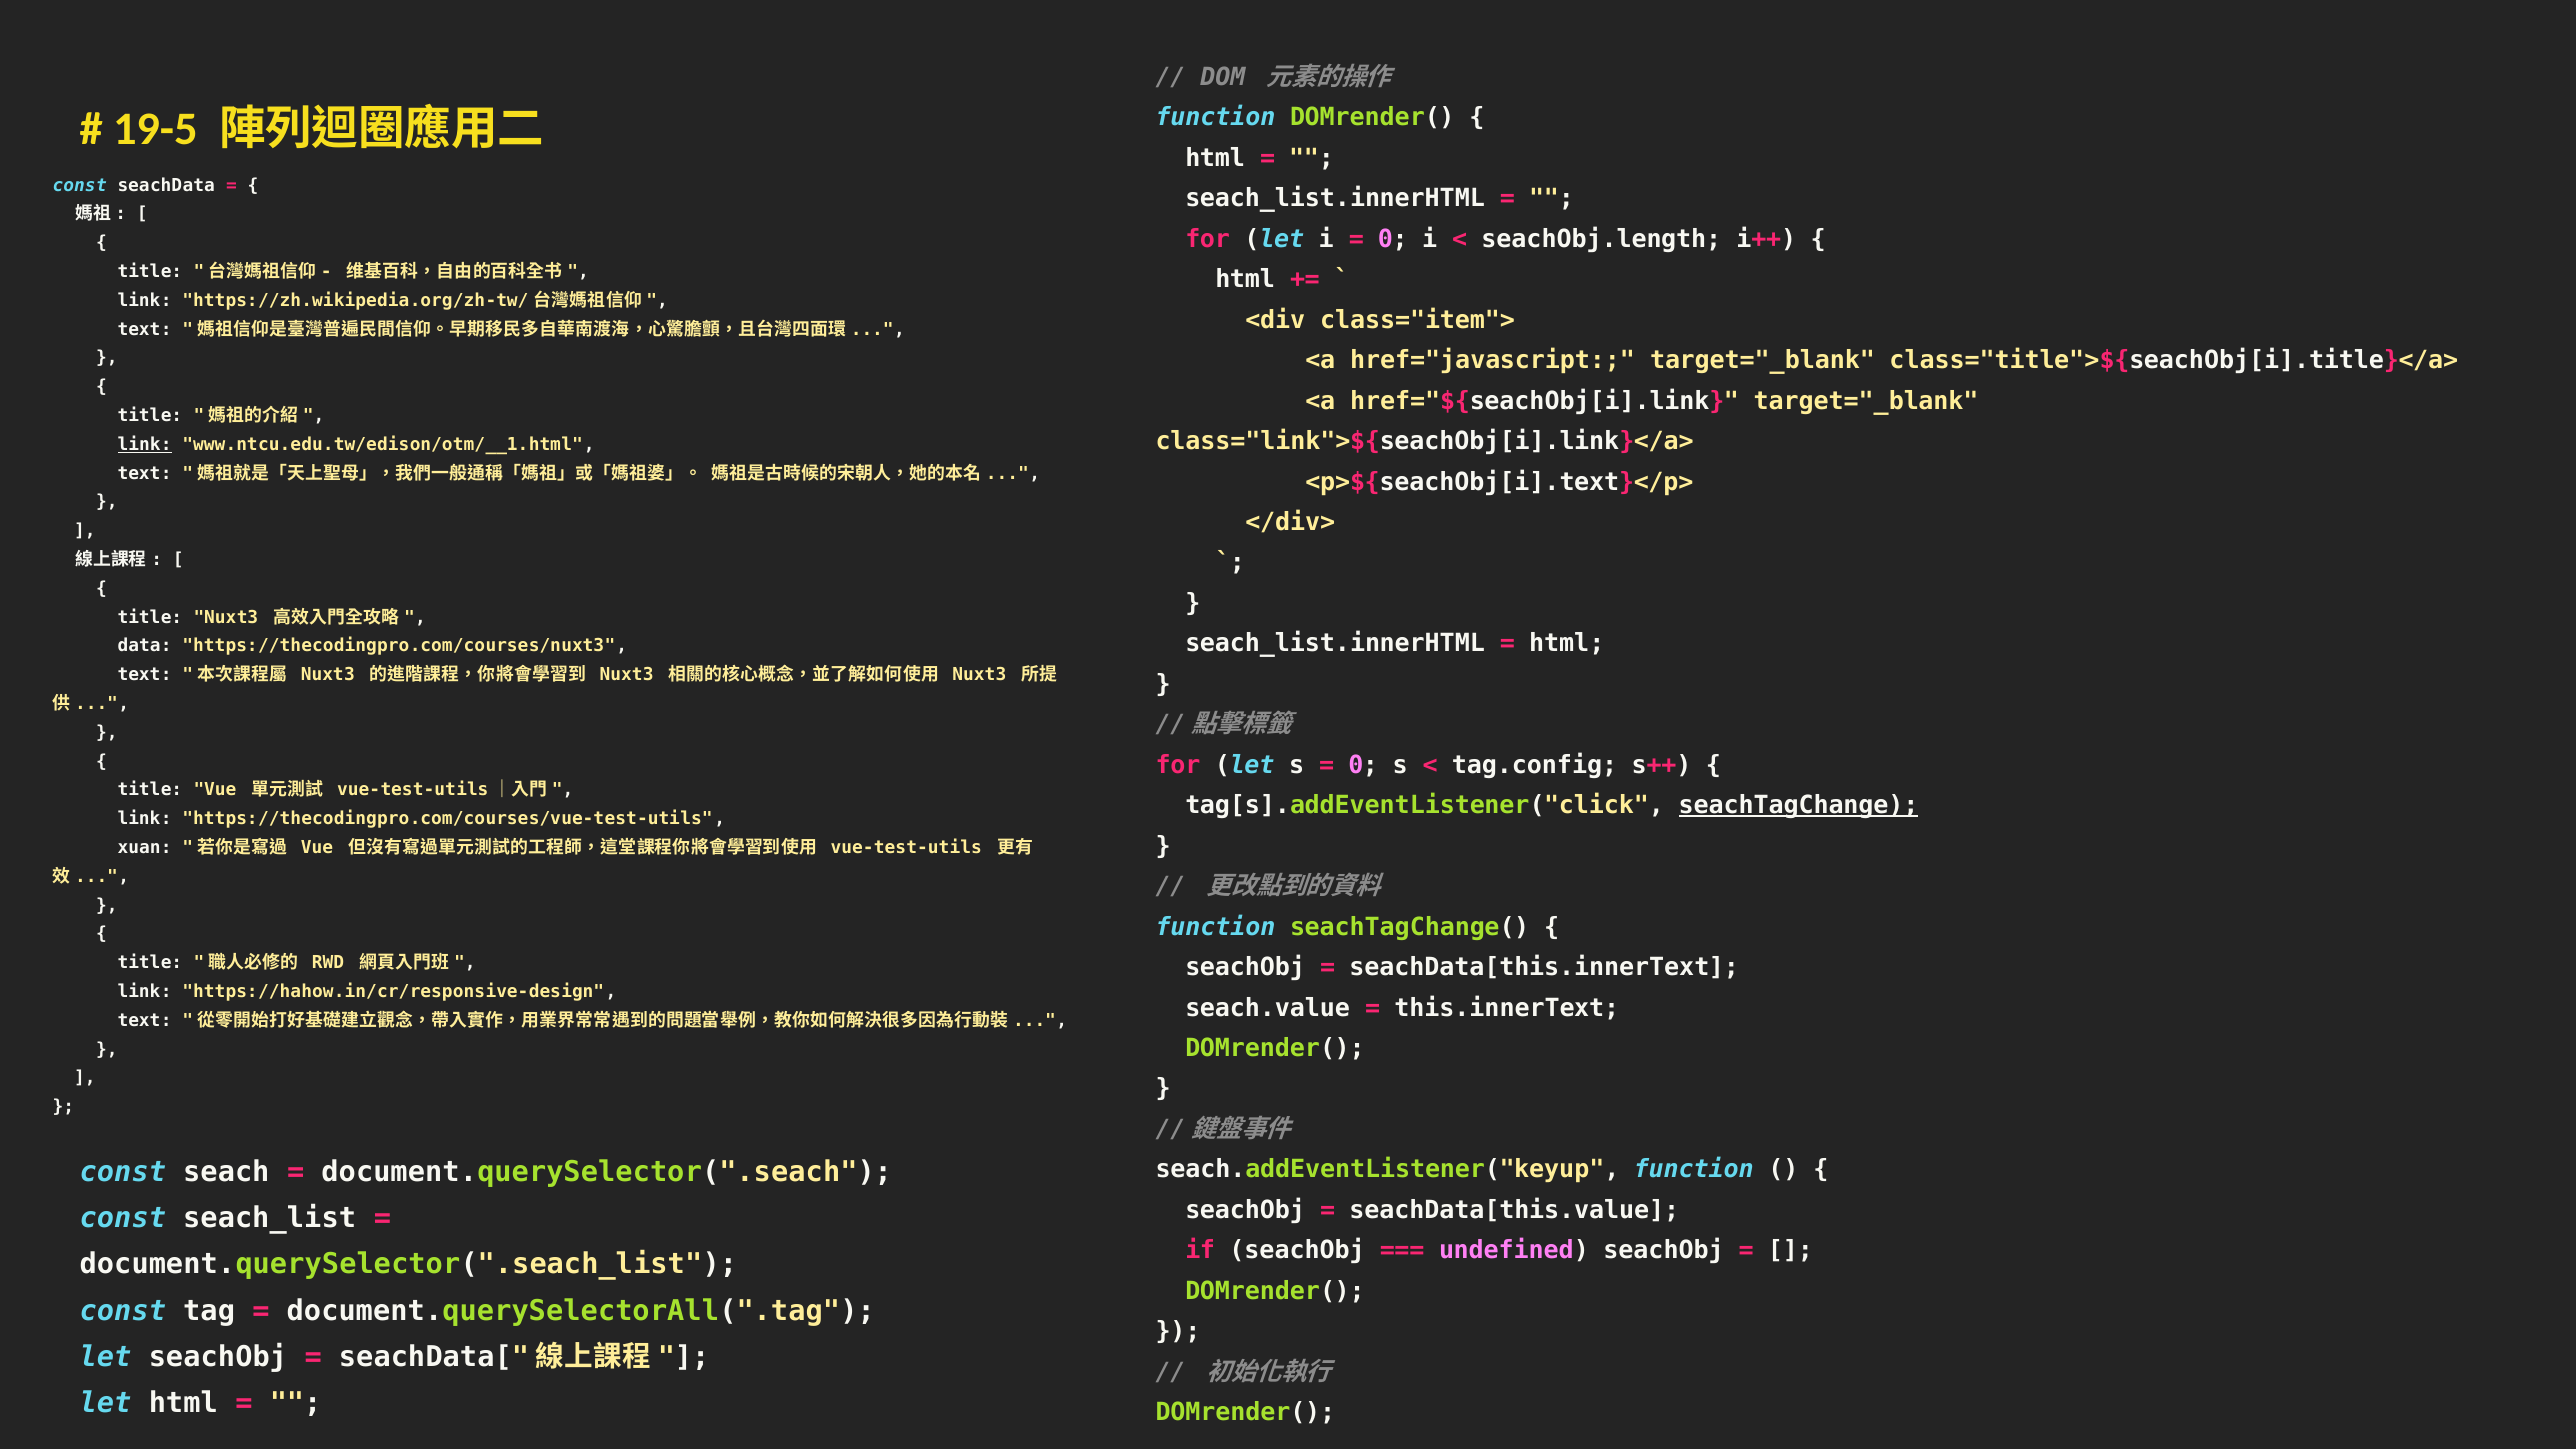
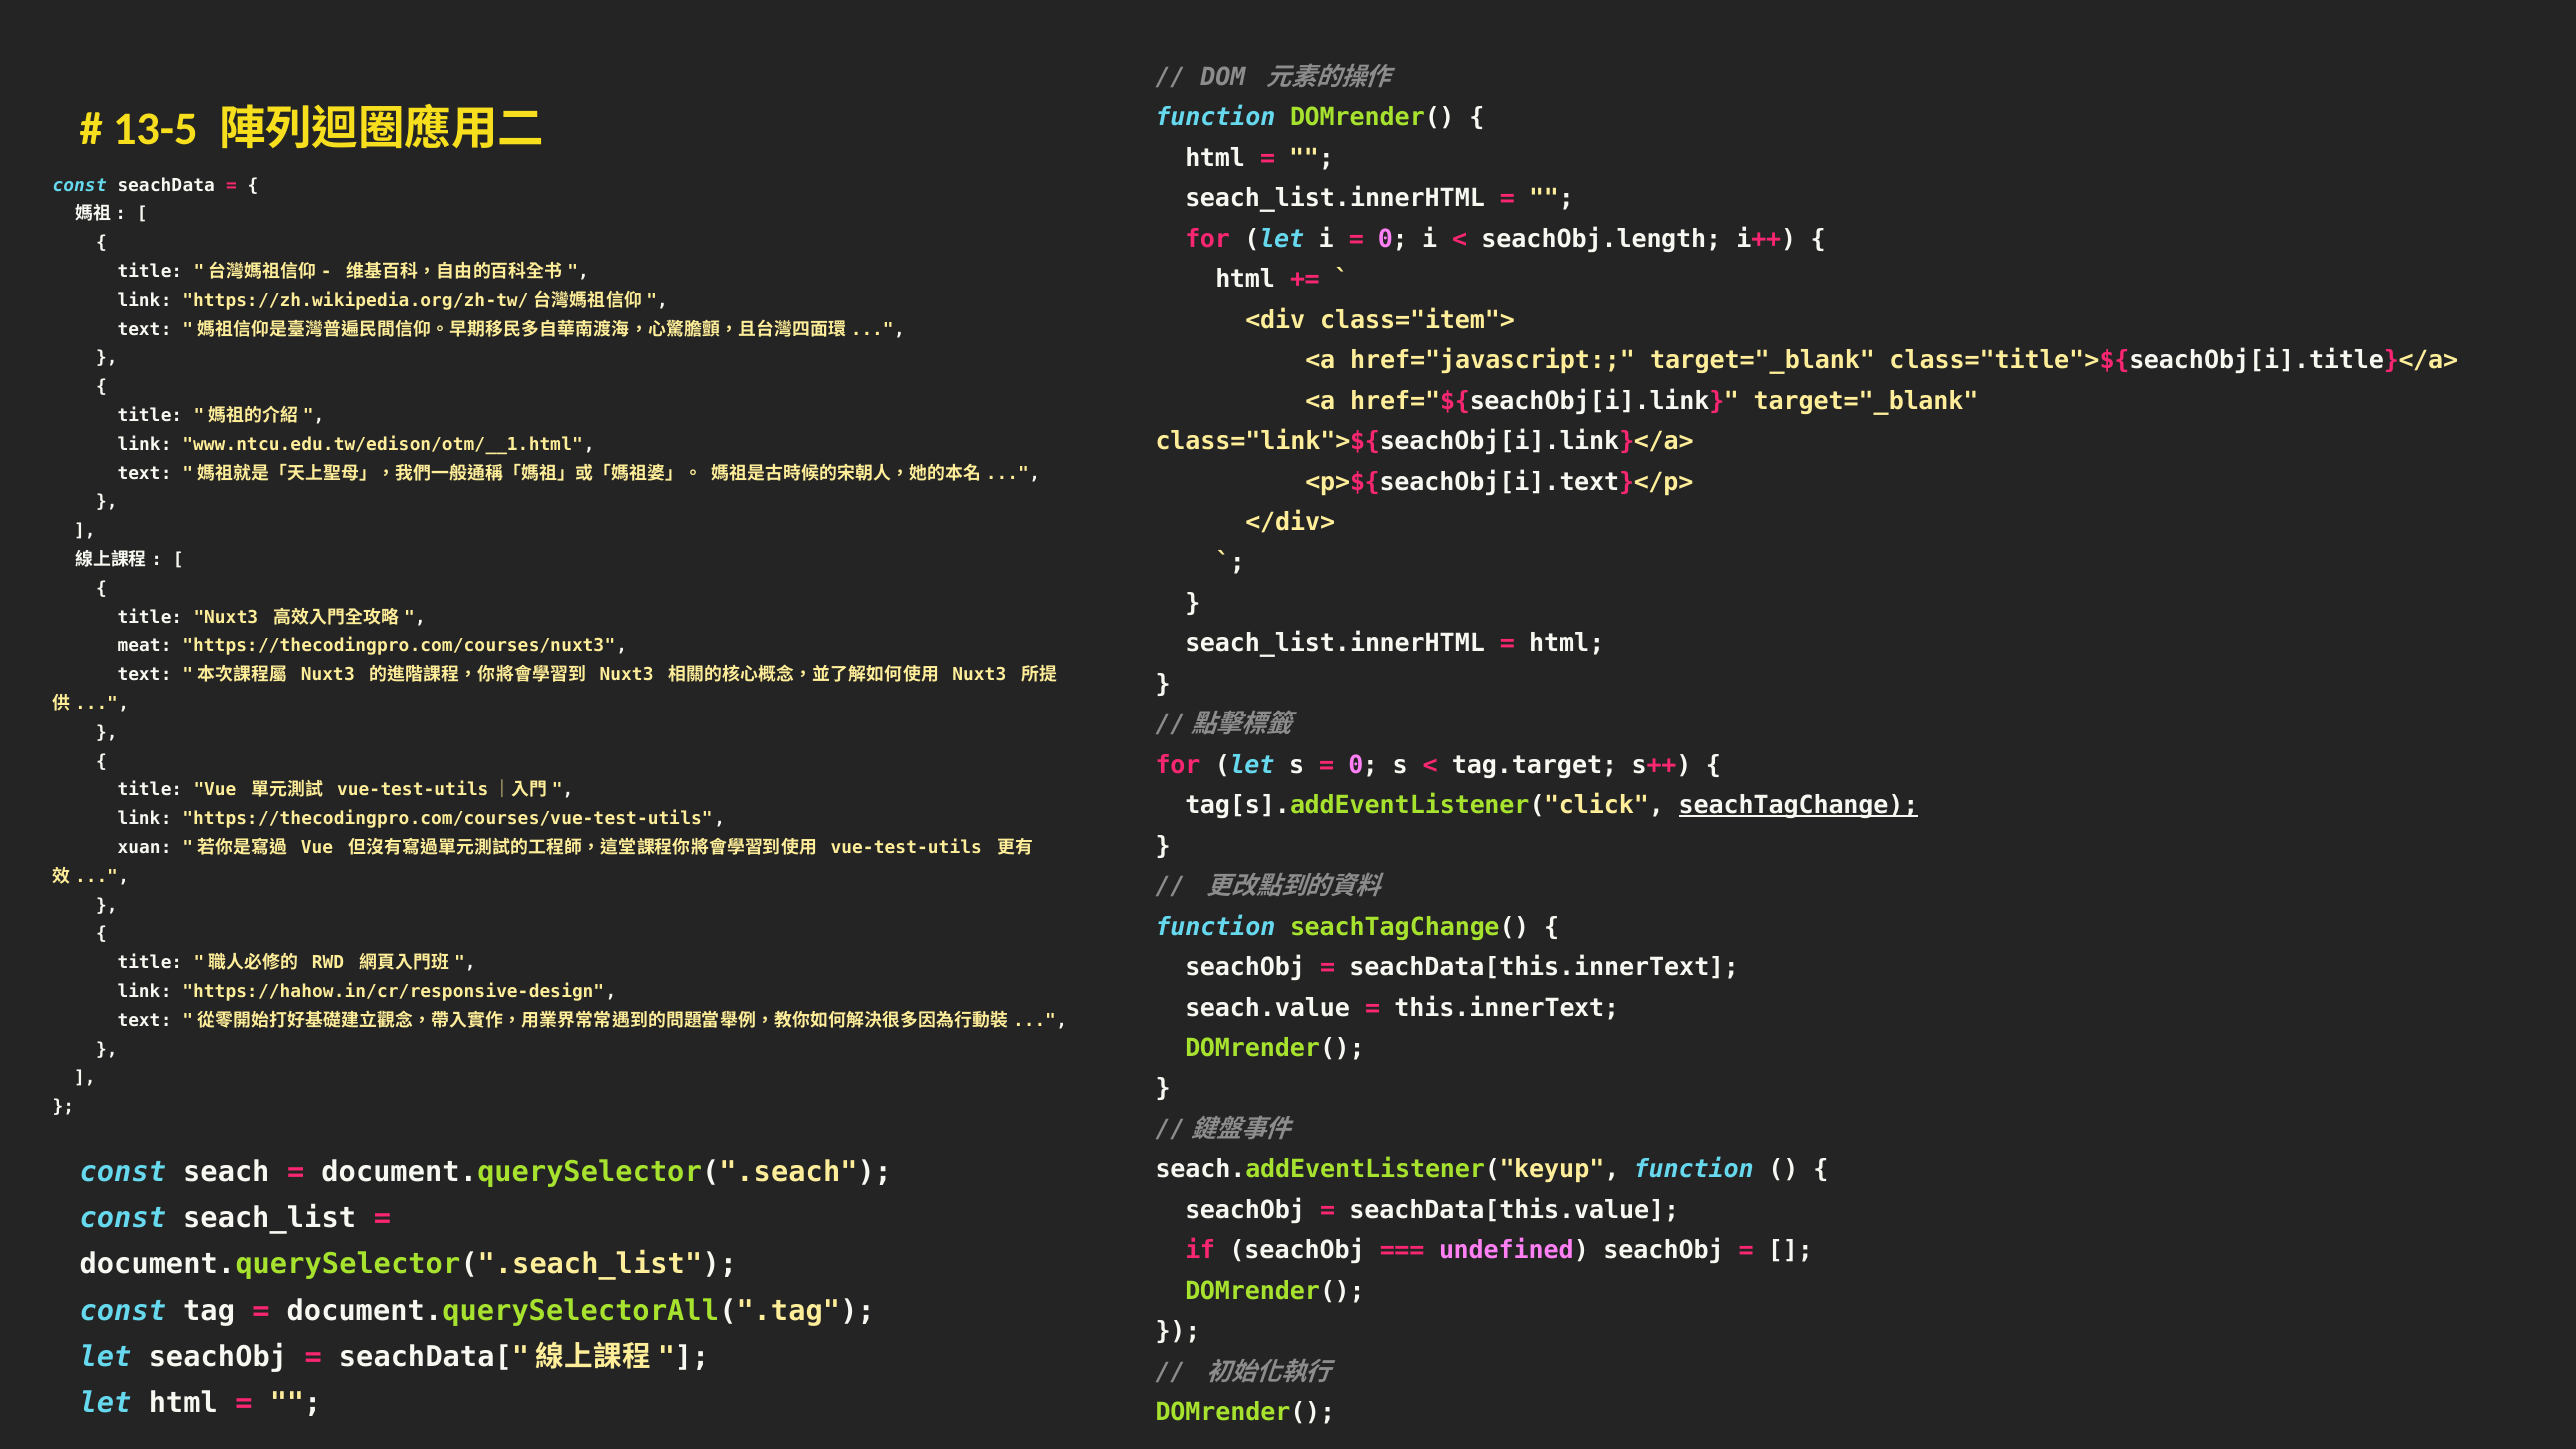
19-5: 19-5 -> 13-5 (155, 129)
link underline: present -> none (145, 444)
data: data -> meat (145, 646)
tag.config: tag.config -> tag.target (1534, 765)
